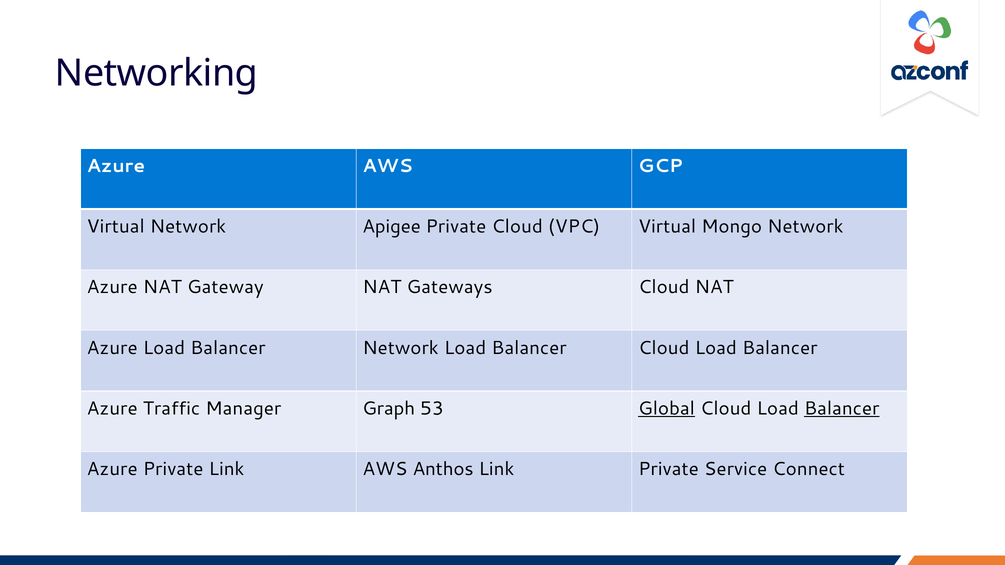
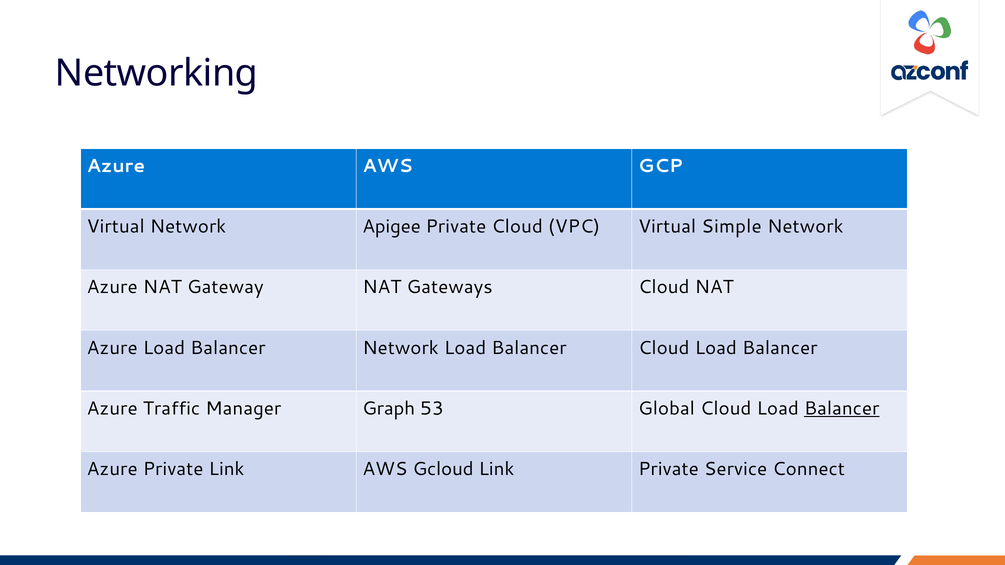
Mongo: Mongo -> Simple (732, 227)
Global underline: present -> none (667, 409)
Anthos: Anthos -> Gcloud (443, 469)
